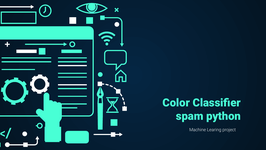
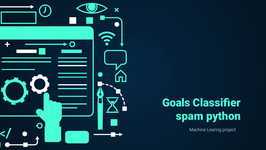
Color: Color -> Goals (176, 103)
